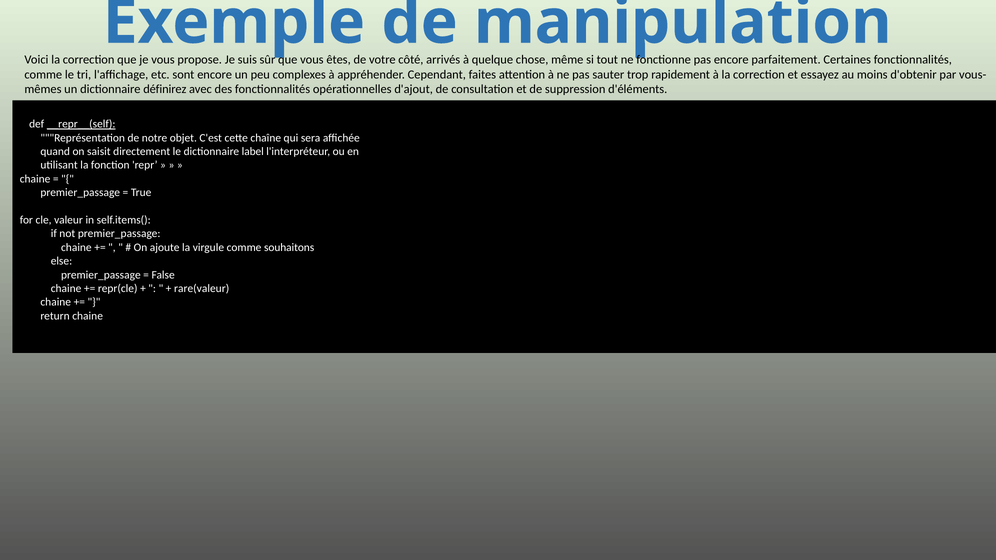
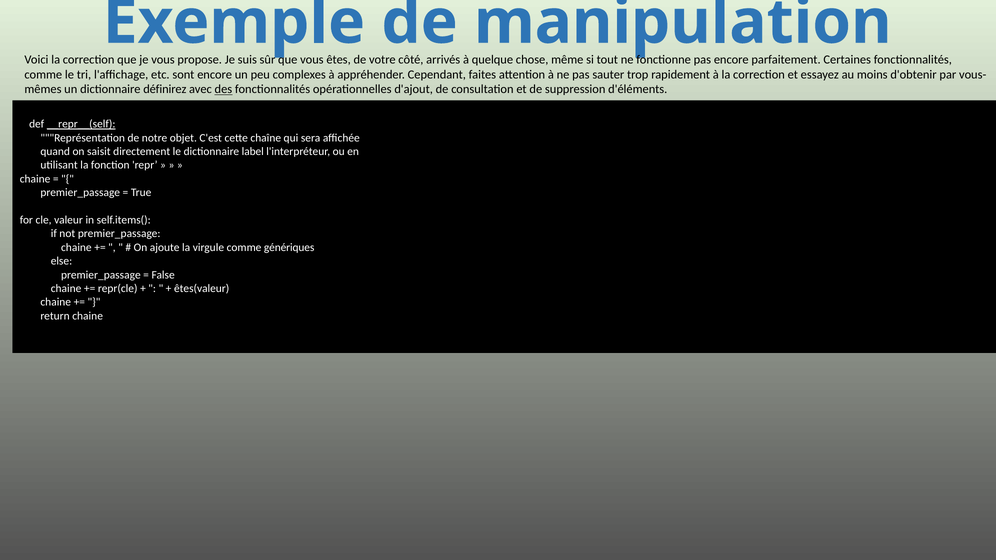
des underline: none -> present (223, 89)
souhaitons: souhaitons -> génériques (289, 247)
rare(valeur: rare(valeur -> êtes(valeur (202, 289)
